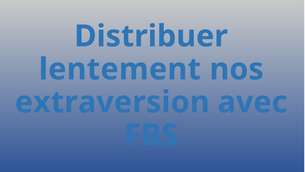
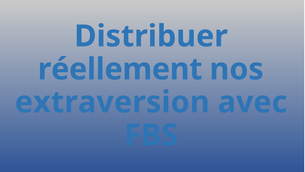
lentement: lentement -> réellement (120, 69)
